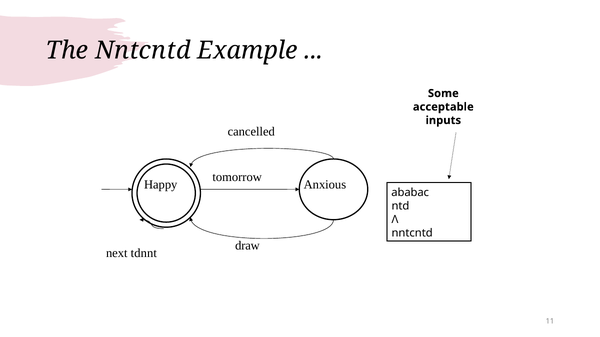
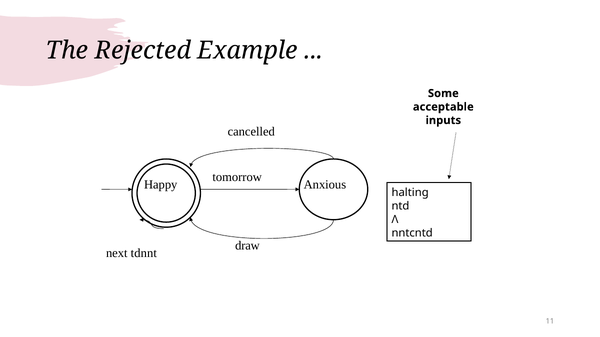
The Nntcntd: Nntcntd -> Rejected (143, 50)
ababac: ababac -> halting (410, 193)
